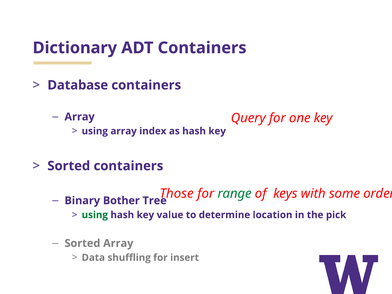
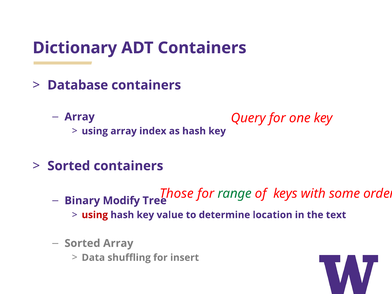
Bother: Bother -> Modify (121, 201)
using colour: green -> red (95, 215)
pick: pick -> text (336, 215)
